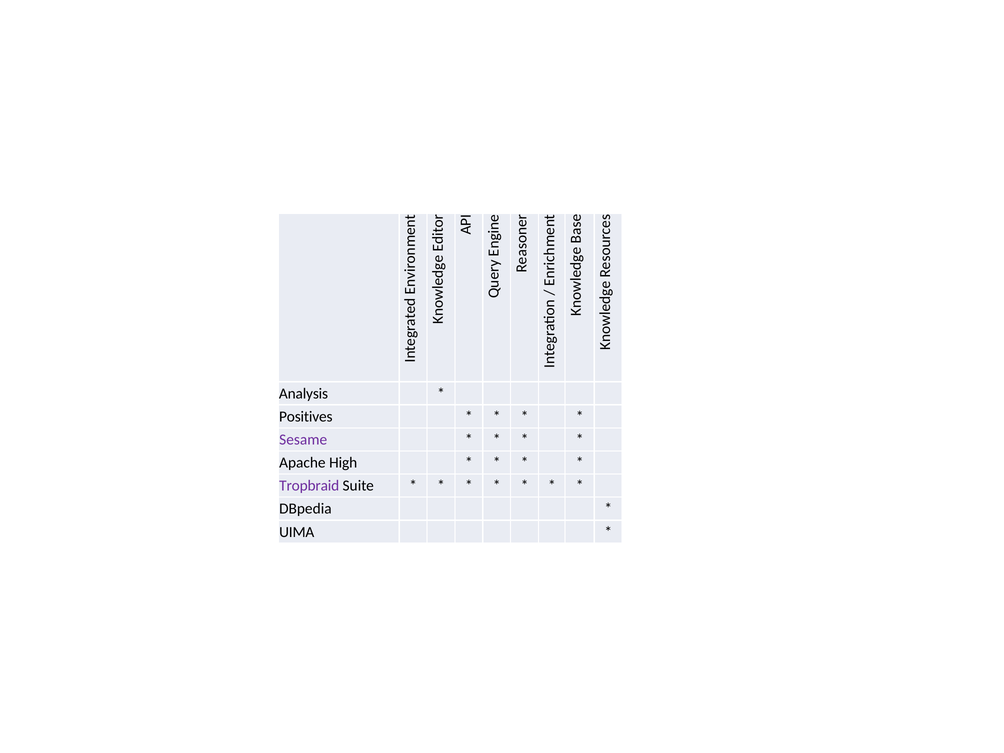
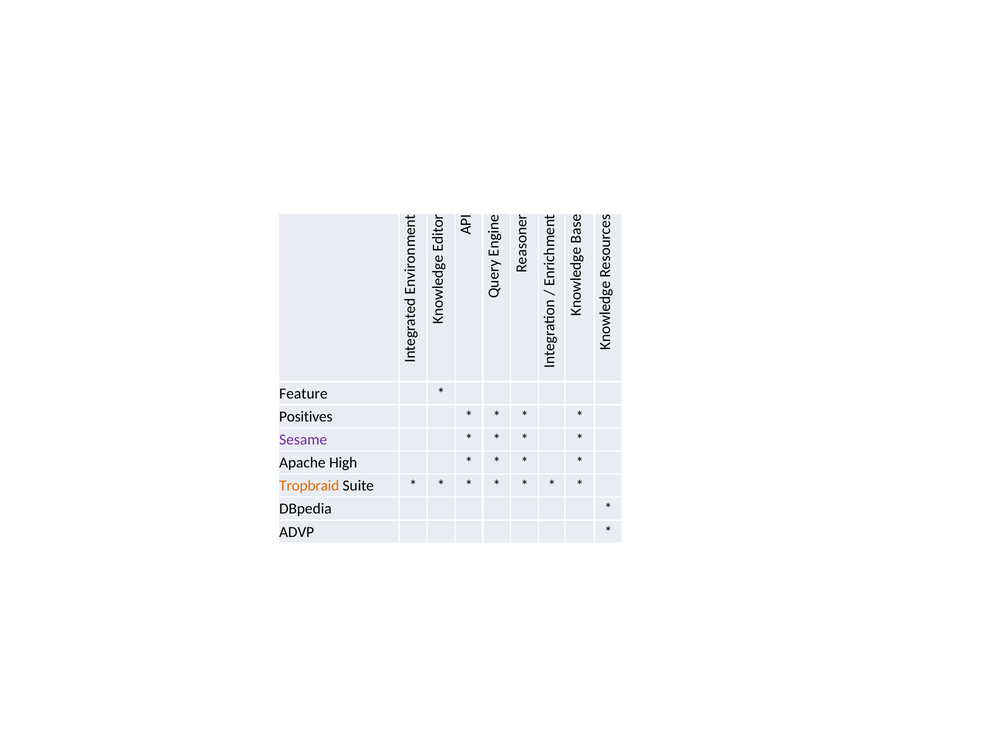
Analysis: Analysis -> Feature (303, 393)
Tropbraid colour: purple -> orange (309, 486)
UIMA: UIMA -> ADVP (297, 532)
